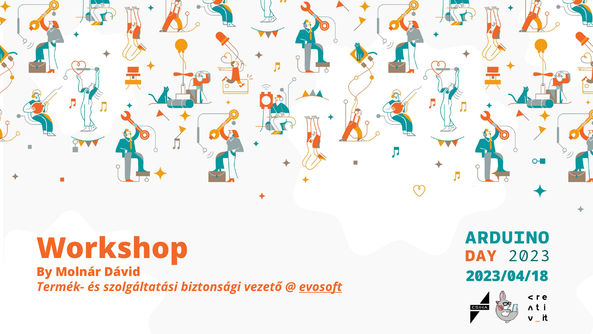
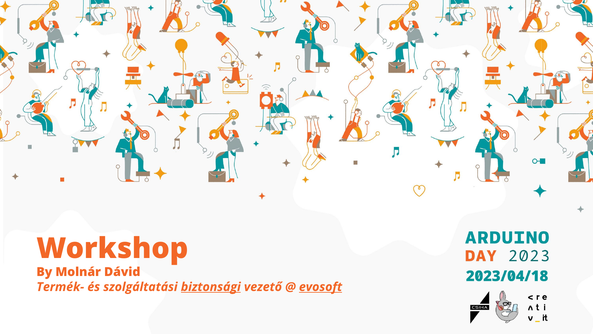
biztonsági underline: none -> present (211, 287)
